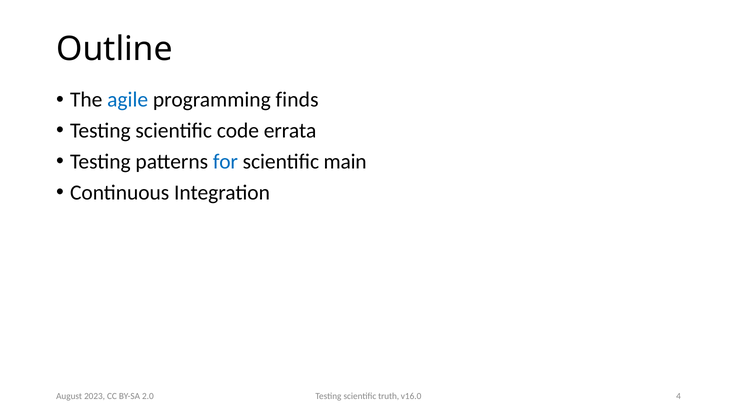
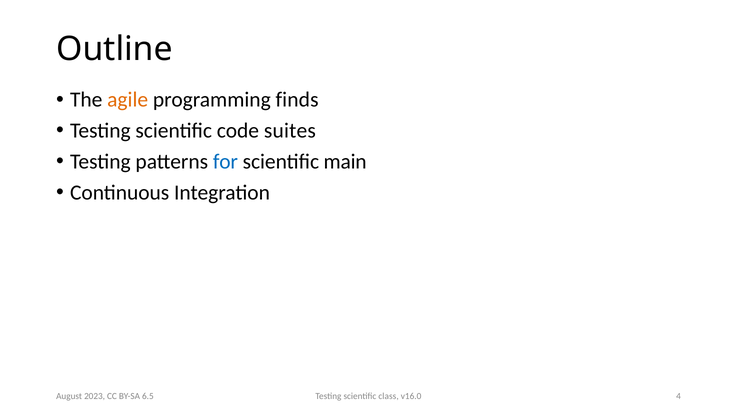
agile colour: blue -> orange (128, 100)
errata: errata -> suites (290, 131)
truth: truth -> class (389, 396)
2.0: 2.0 -> 6.5 (148, 396)
